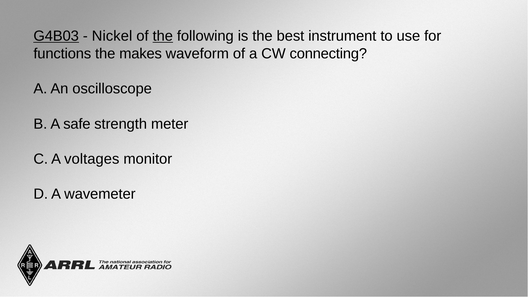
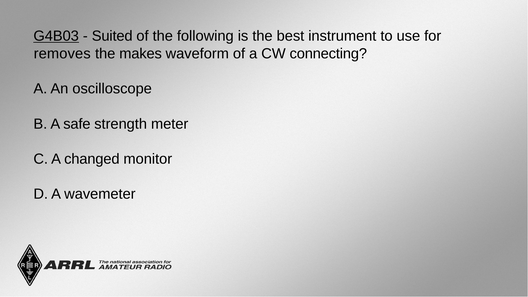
Nickel: Nickel -> Suited (112, 36)
the underline: present -> none (163, 36)
functions: functions -> removes (62, 54)
voltages: voltages -> changed (92, 159)
